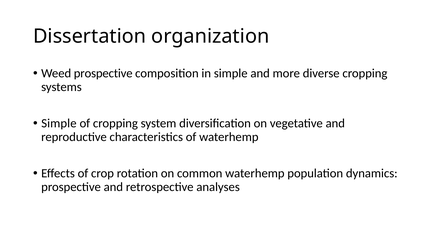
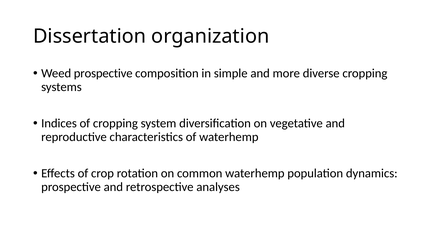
Simple: Simple -> Indices (59, 123)
